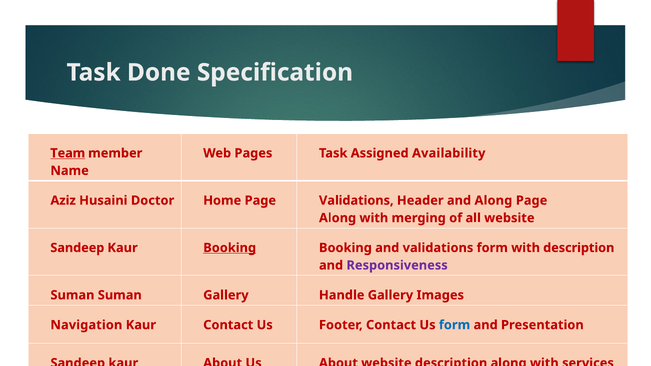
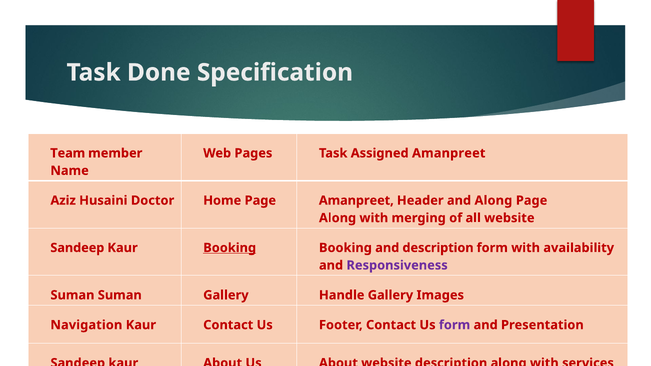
Team underline: present -> none (68, 153)
Assigned Availability: Availability -> Amanpreet (449, 153)
Page Validations: Validations -> Amanpreet (356, 201)
and validations: validations -> description (438, 248)
with description: description -> availability (579, 248)
form colour: blue -> purple (455, 325)
